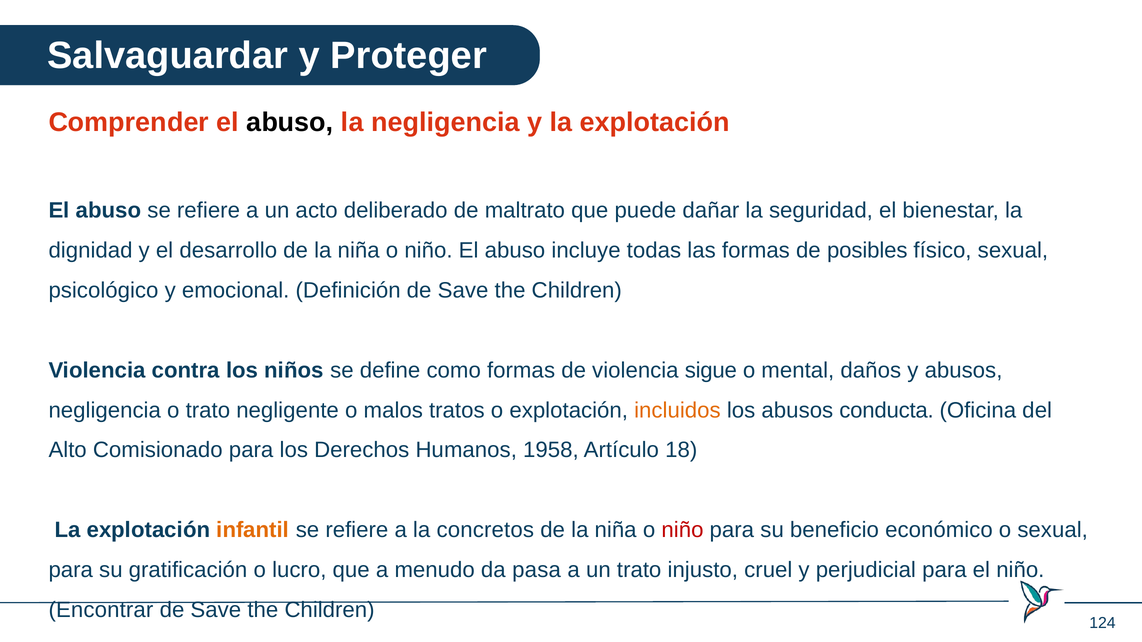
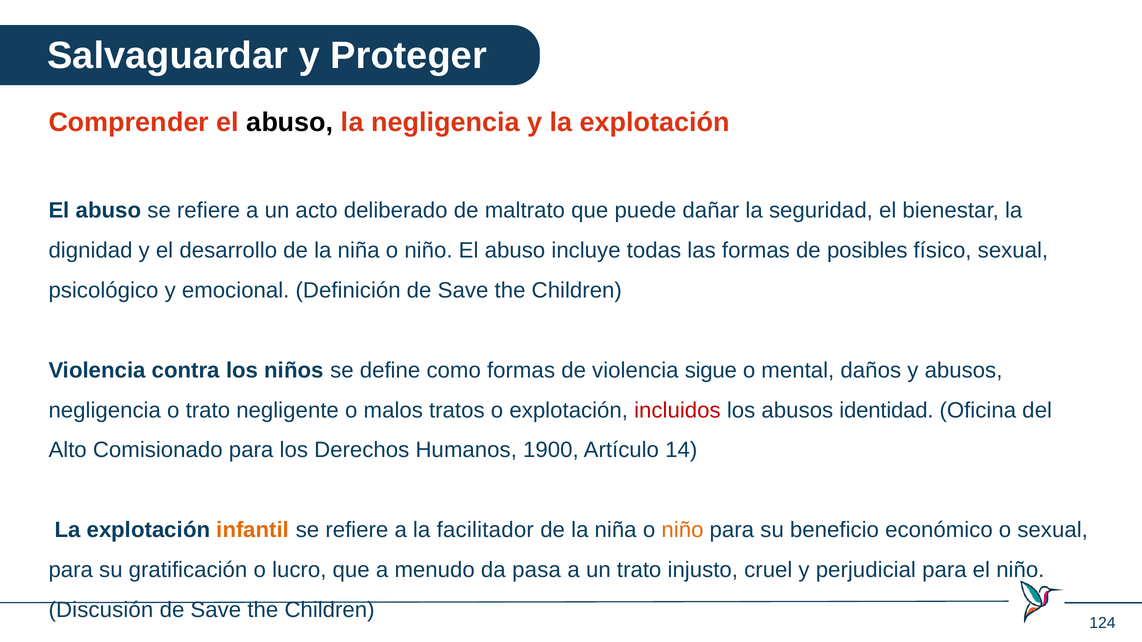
incluidos colour: orange -> red (677, 410)
conducta: conducta -> identidad (886, 410)
1958: 1958 -> 1900 (551, 450)
18: 18 -> 14 (681, 450)
concretos: concretos -> facilitador (485, 530)
niño colour: red -> orange (682, 530)
Encontrar: Encontrar -> Discusión (101, 610)
